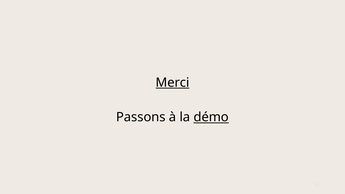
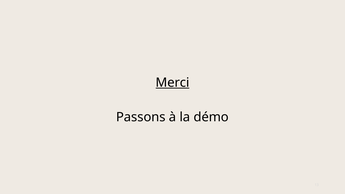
démo underline: present -> none (211, 117)
